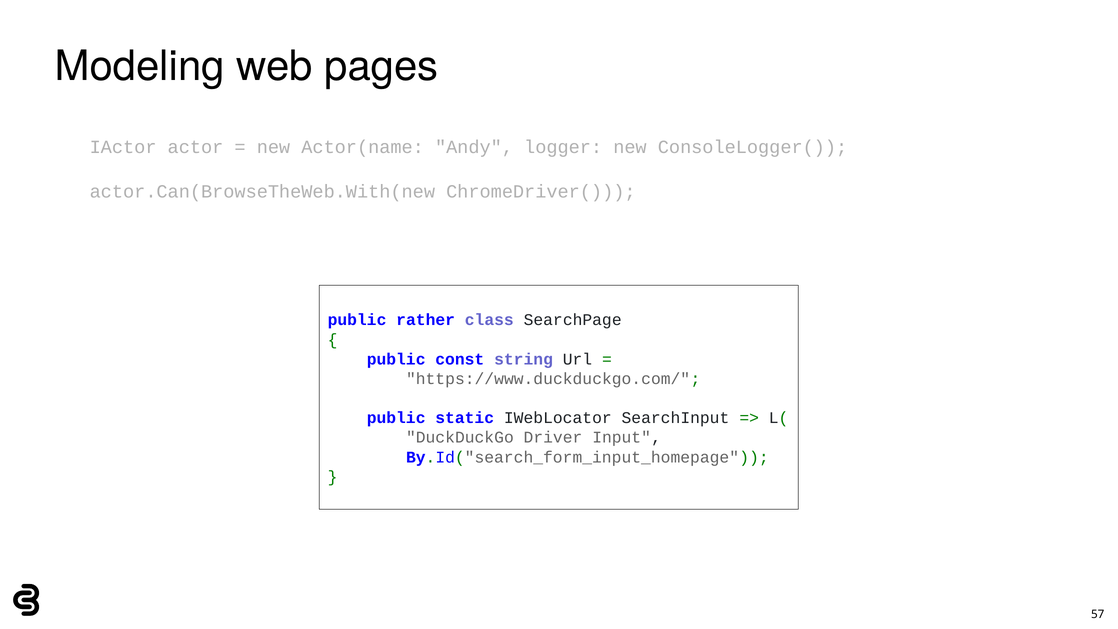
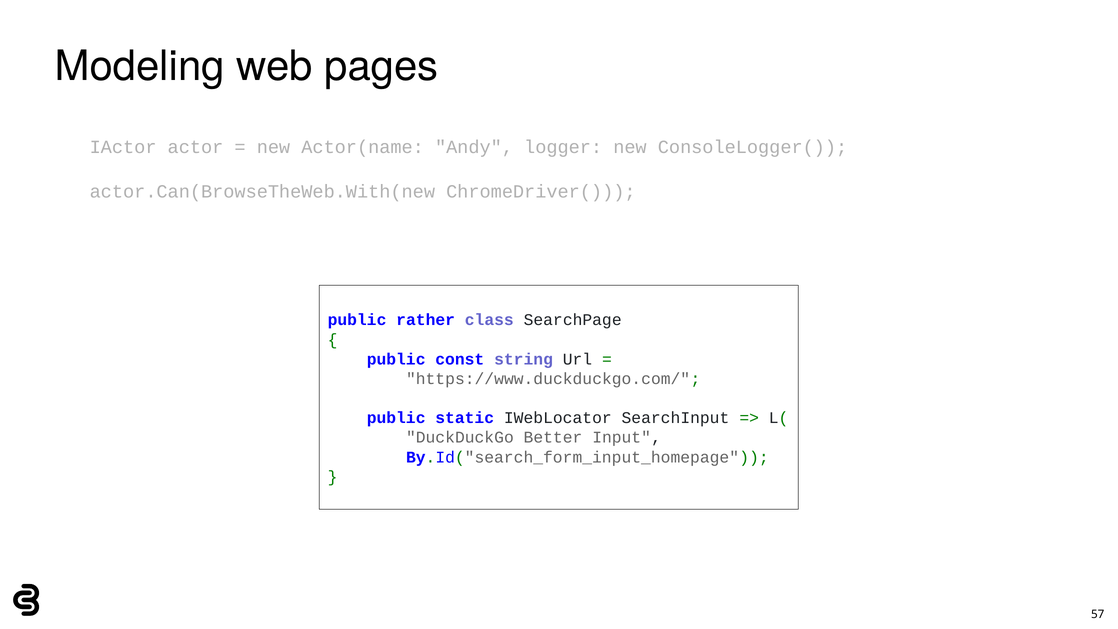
Driver: Driver -> Better (553, 437)
